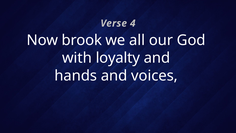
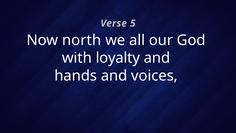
4: 4 -> 5 (133, 23)
brook: brook -> north (82, 40)
